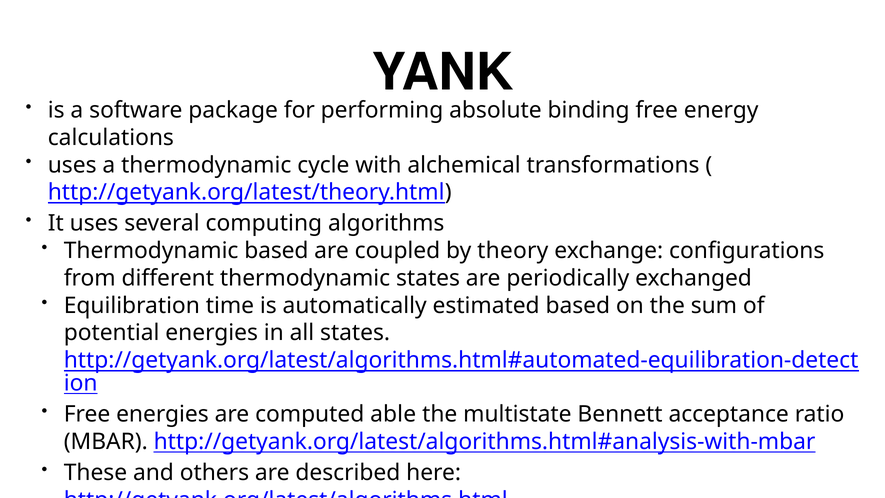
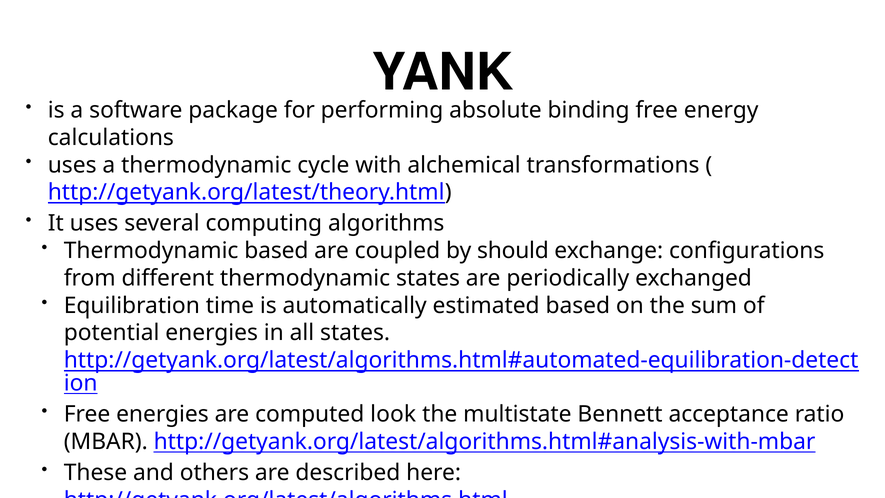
theory: theory -> should (513, 251)
able: able -> look (393, 414)
